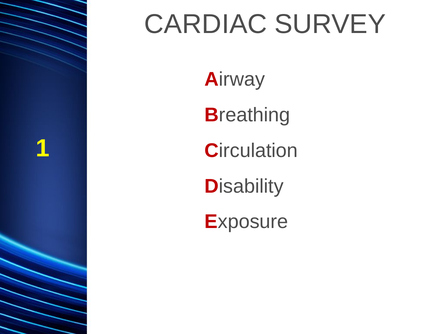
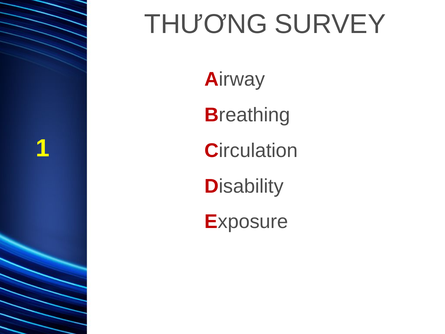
CARDIAC: CARDIAC -> THƯƠNG (206, 24)
